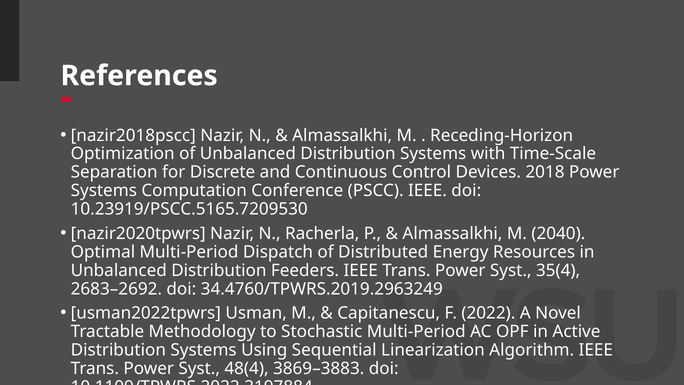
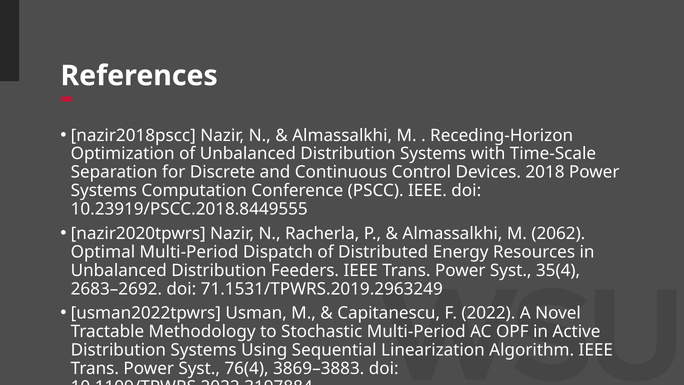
10.23919/PSCC.5165.7209530: 10.23919/PSCC.5165.7209530 -> 10.23919/PSCC.2018.8449555 (189, 209)
2040: 2040 -> 2062 (558, 233)
34.4760/TPWRS.2019.2963249: 34.4760/TPWRS.2019.2963249 -> 71.1531/TPWRS.2019.2963249 (322, 289)
48(4: 48(4 -> 76(4 (247, 368)
